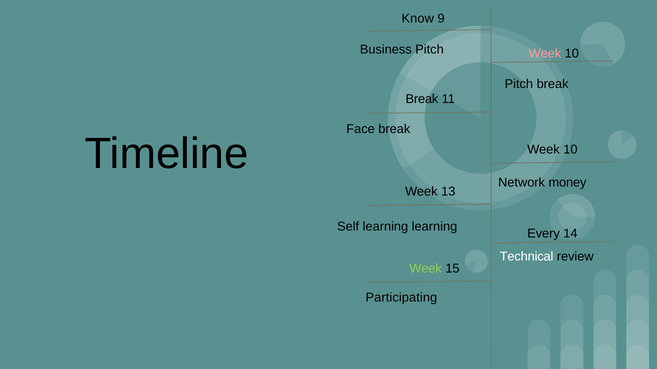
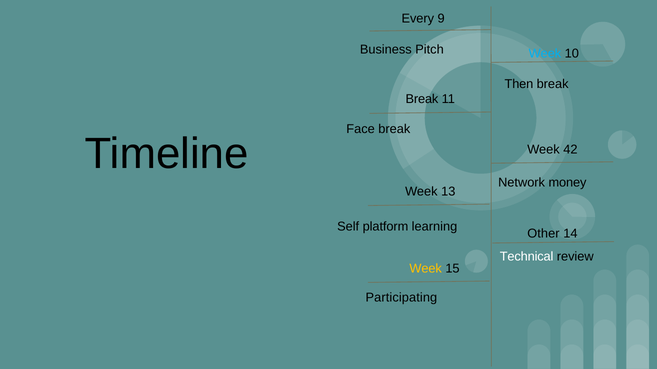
Know: Know -> Every (418, 19)
Week colour: pink -> light blue (545, 54)
Pitch: Pitch -> Then (519, 84)
10: 10 -> 42 (570, 150)
Self learning: learning -> platform (385, 227)
Every: Every -> Other (543, 234)
Week colour: light green -> yellow (426, 269)
